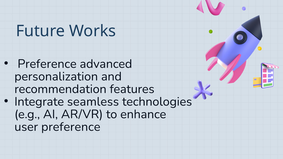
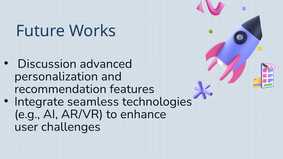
Preference: Preference -> Discussion (47, 64)
user preference: preference -> challenges (71, 127)
